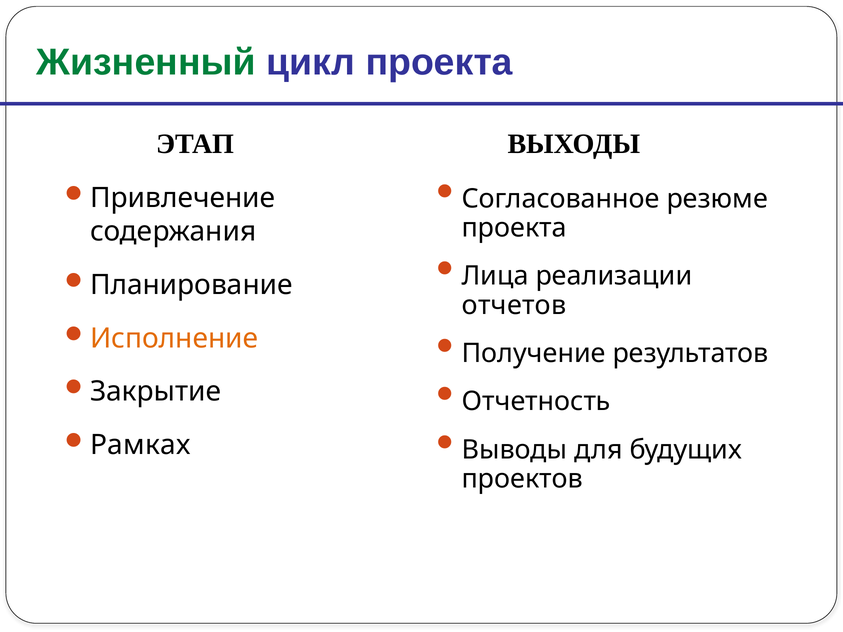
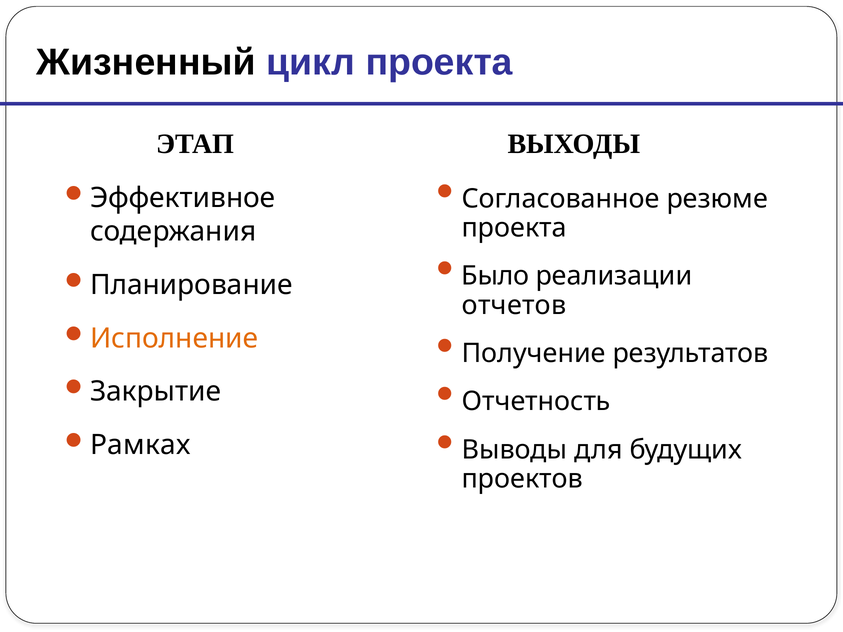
Жизненный colour: green -> black (146, 62)
Привлечение: Привлечение -> Эффективное (183, 198)
Лица: Лица -> Было (495, 276)
